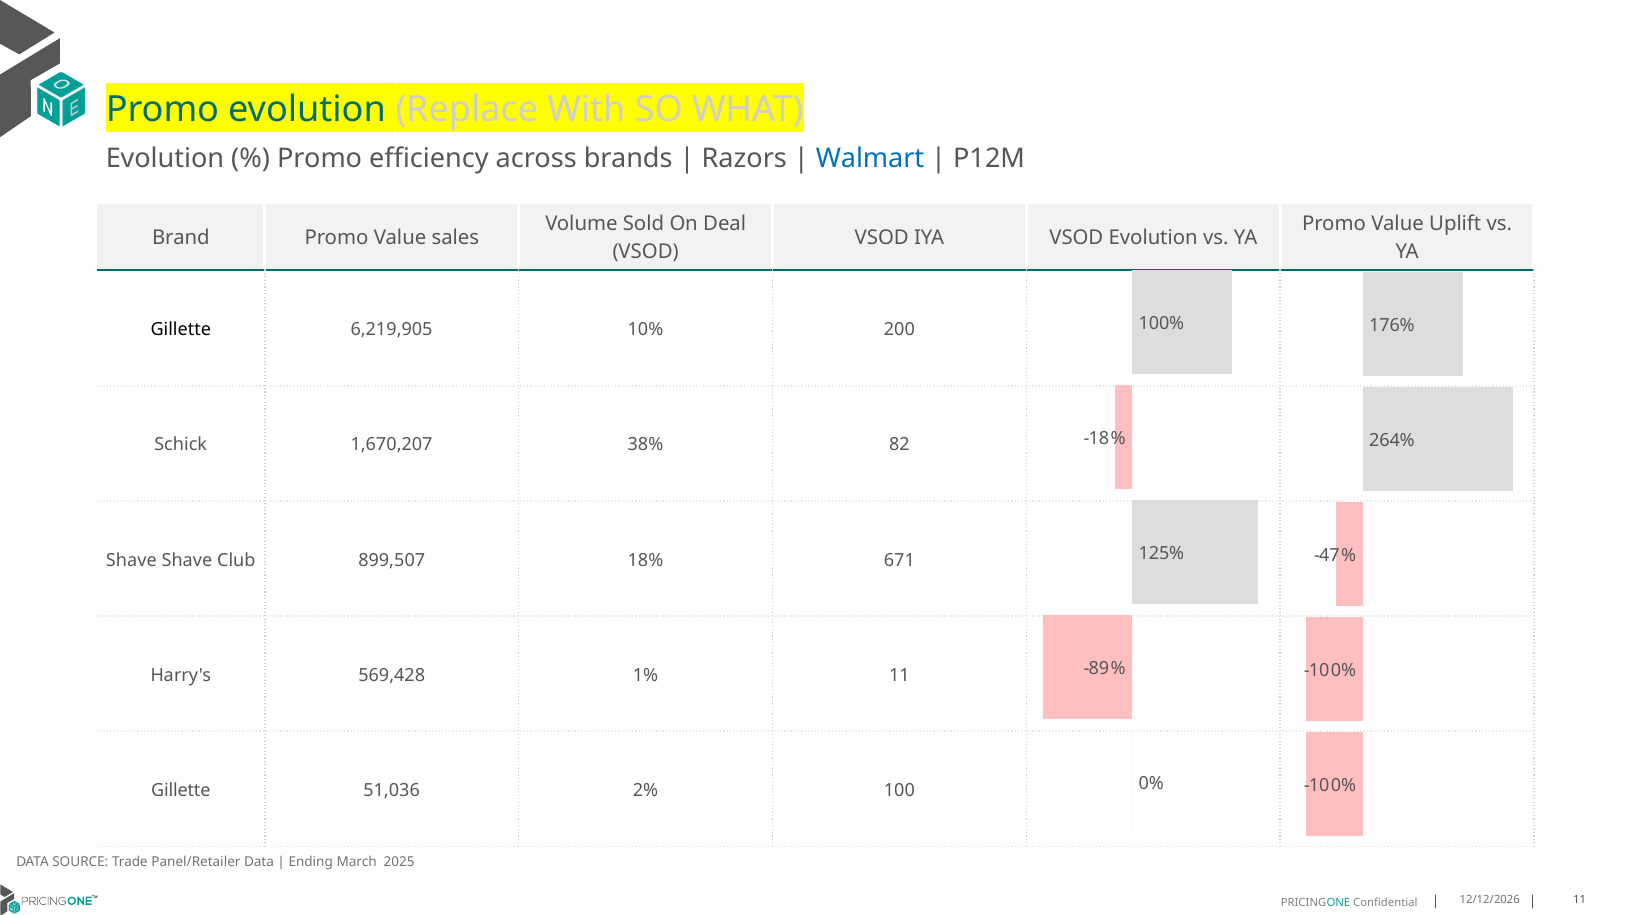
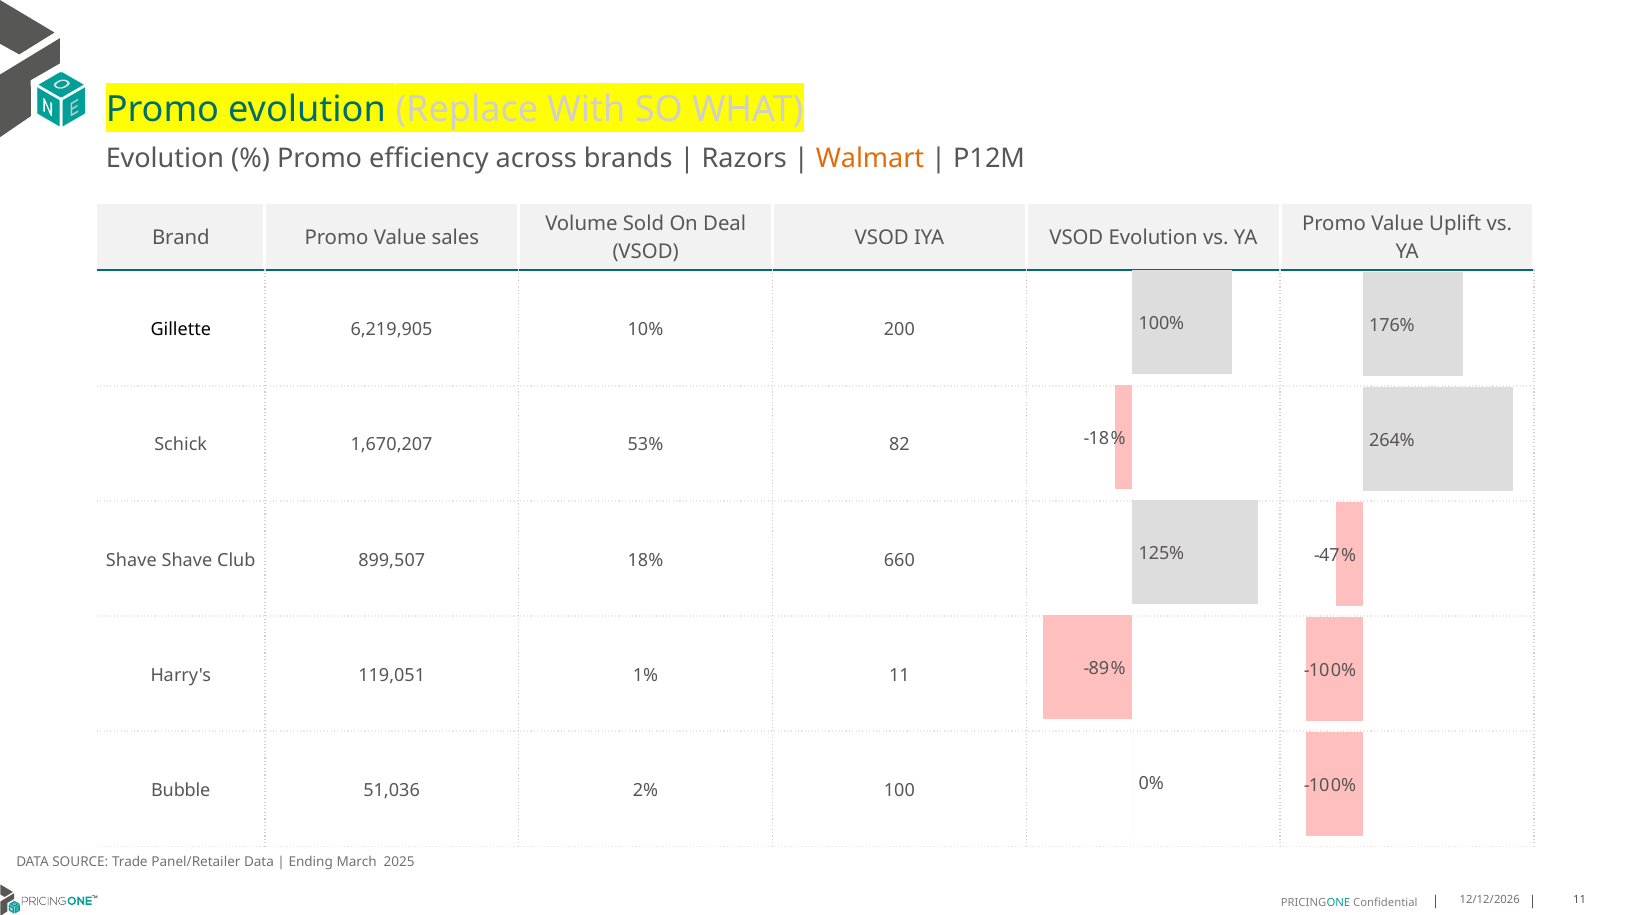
Walmart colour: blue -> orange (870, 159)
38%: 38% -> 53% (645, 445)
671: 671 -> 660 (899, 560)
569,428: 569,428 -> 119,051 (392, 675)
Gillette: Gillette -> Bubble (181, 790)
